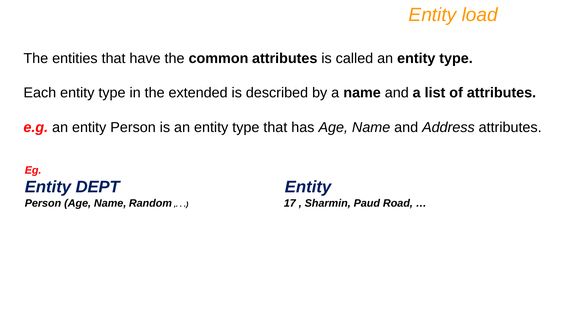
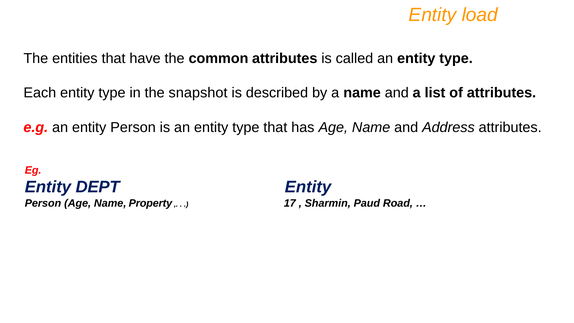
extended: extended -> snapshot (198, 93)
Random: Random -> Property (150, 203)
